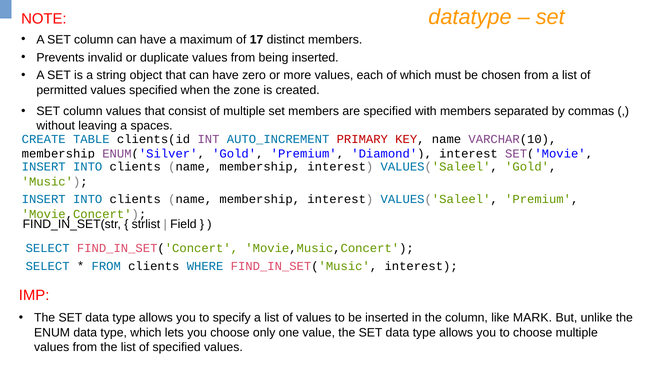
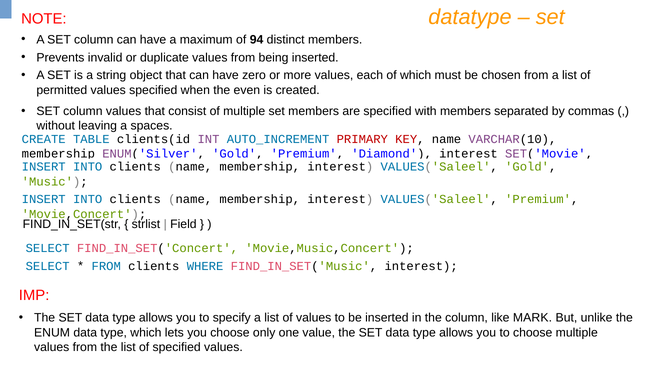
17: 17 -> 94 (257, 40)
zone: zone -> even (247, 90)
